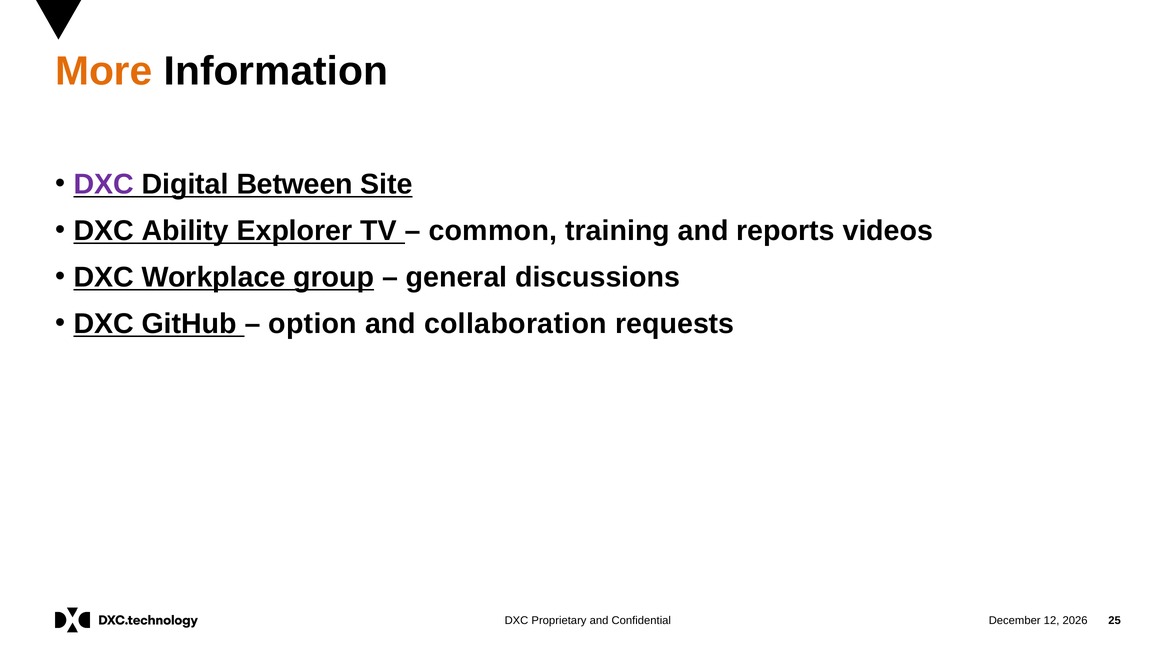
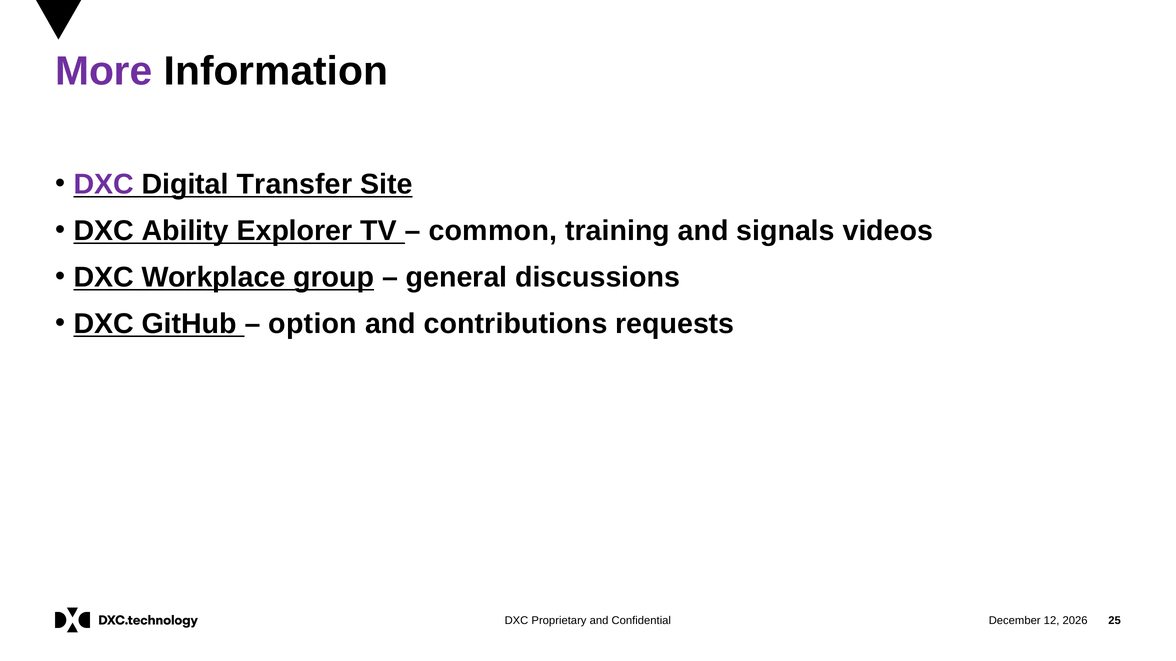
More colour: orange -> purple (104, 71)
Between: Between -> Transfer (294, 184)
reports: reports -> signals (786, 231)
collaboration: collaboration -> contributions (516, 324)
